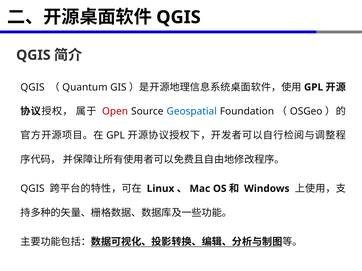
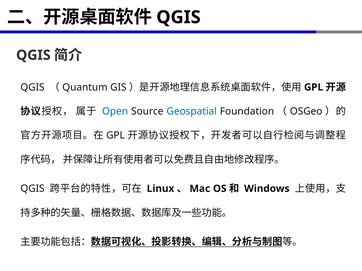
Open colour: red -> blue (115, 111)
